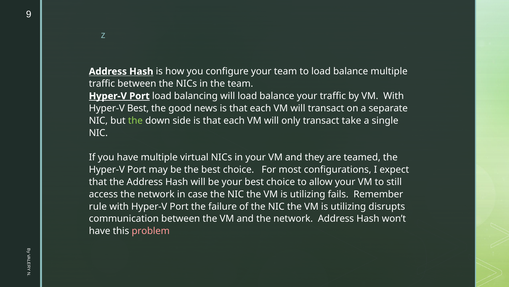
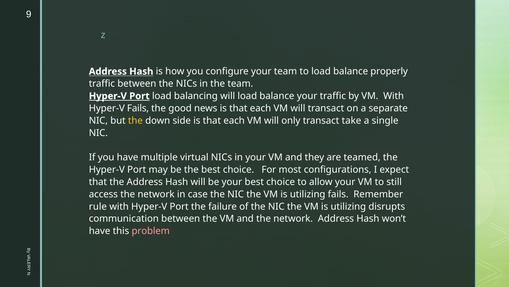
balance multiple: multiple -> properly (389, 71)
Hyper-V Best: Best -> Fails (138, 108)
the colour: light green -> yellow (135, 120)
